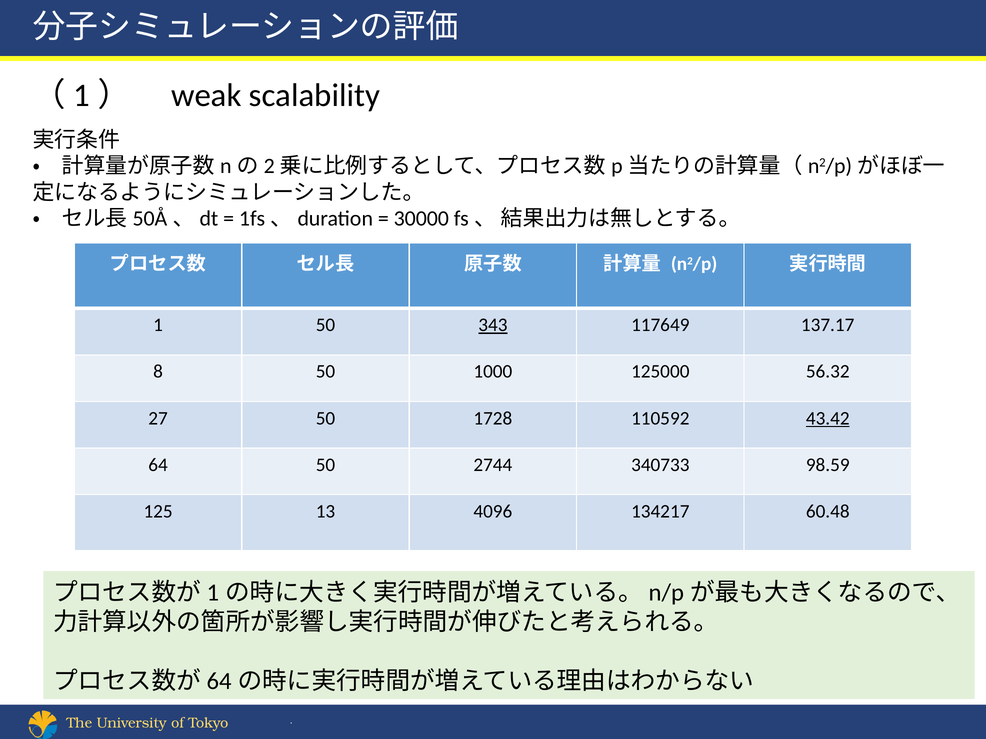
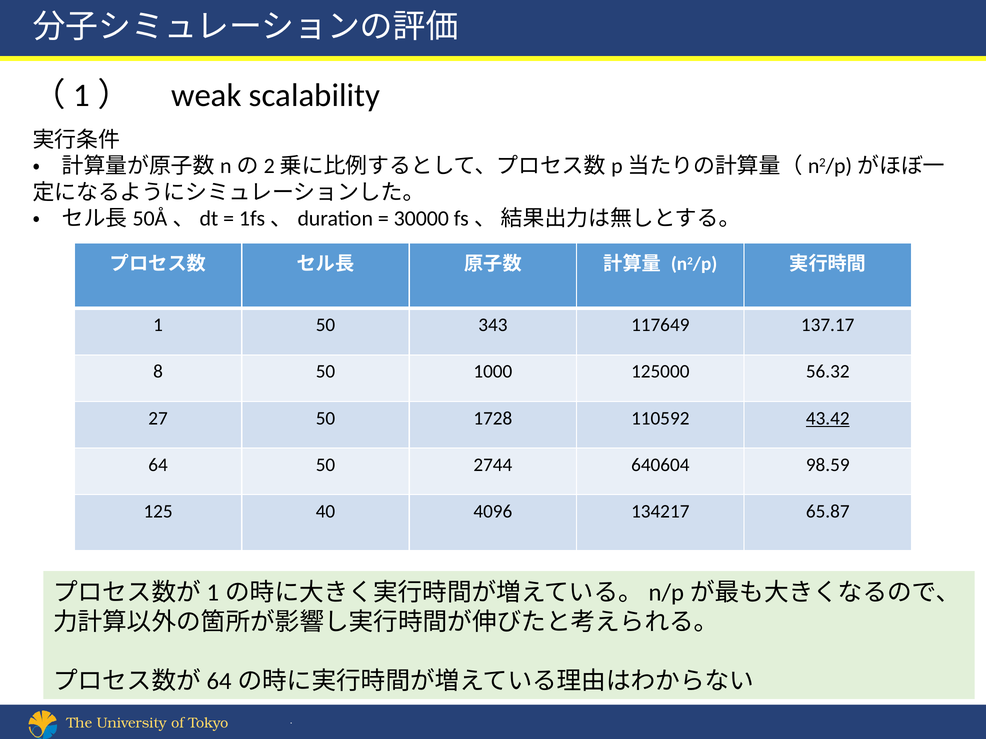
343 underline: present -> none (493, 325)
340733: 340733 -> 640604 (660, 465)
13: 13 -> 40 (325, 512)
60.48: 60.48 -> 65.87 (828, 512)
